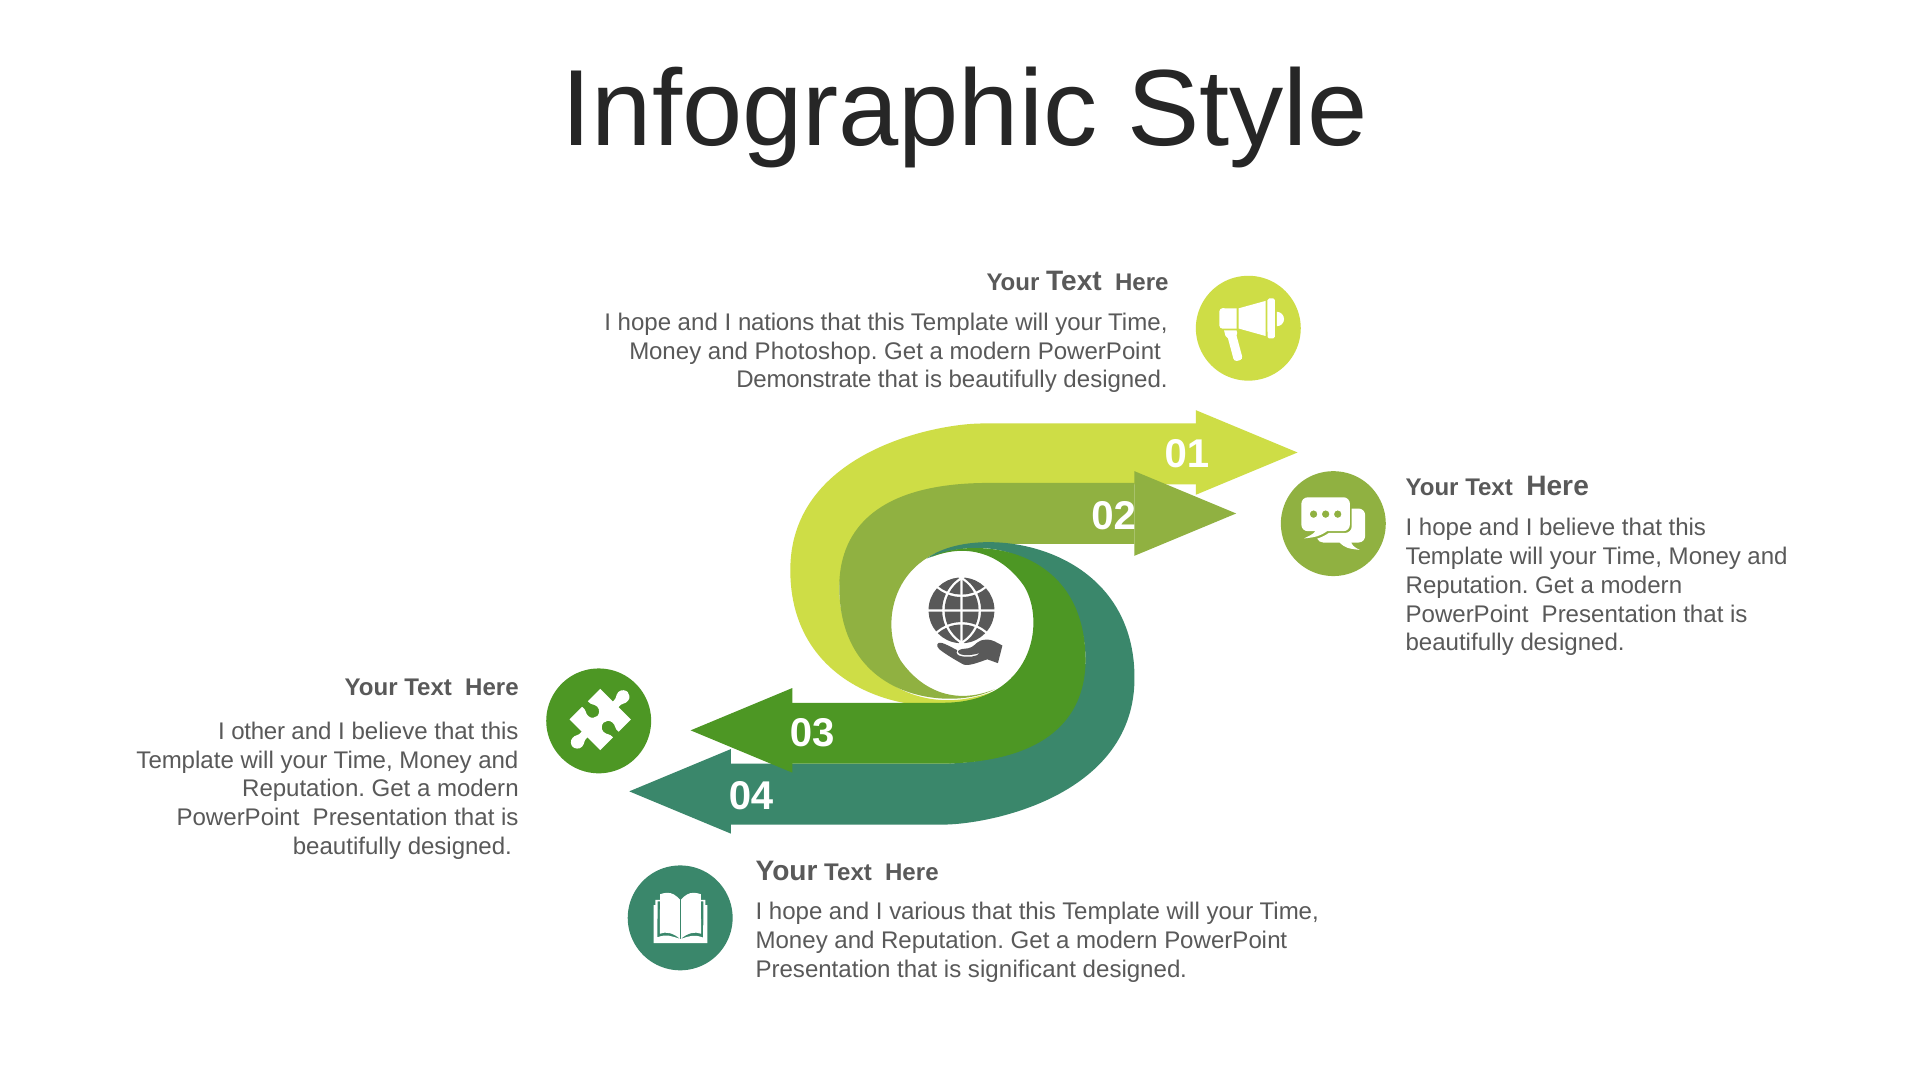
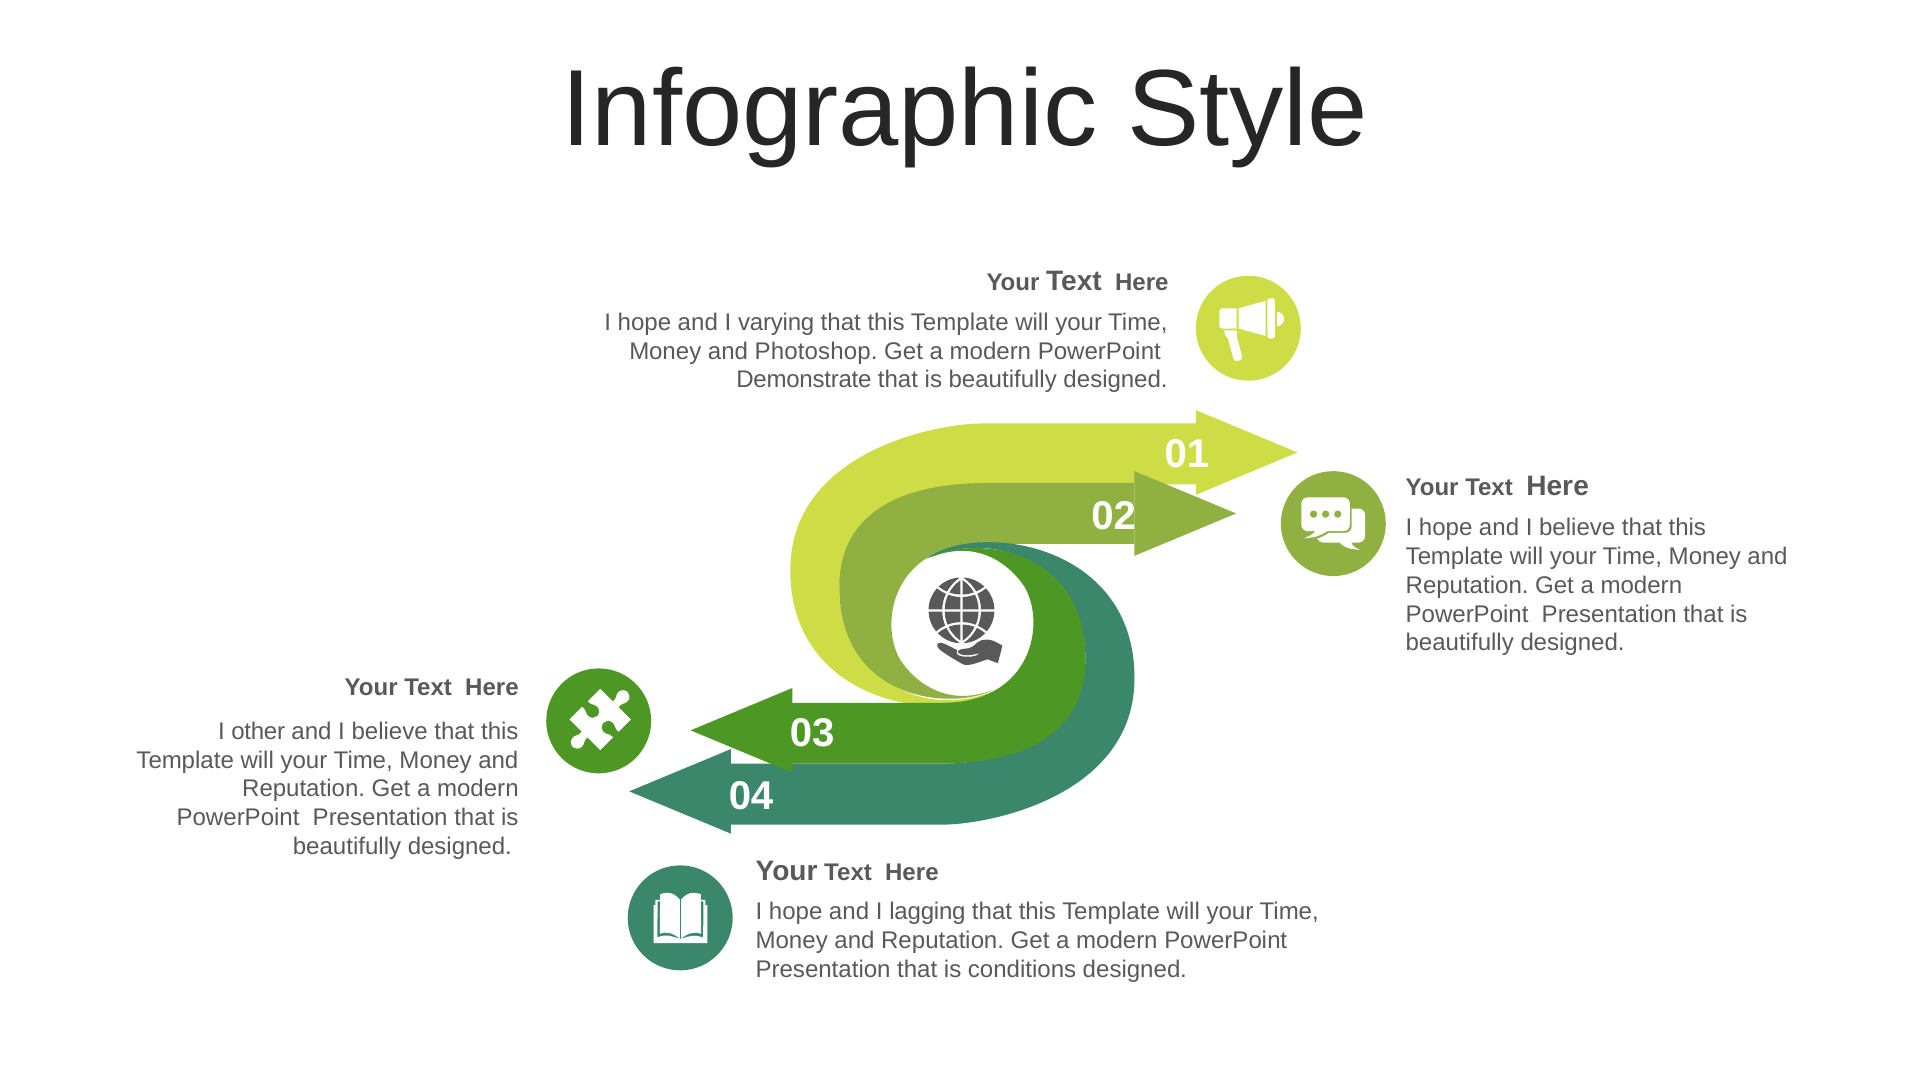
nations: nations -> varying (776, 322)
various: various -> lagging (927, 912)
significant: significant -> conditions (1022, 970)
